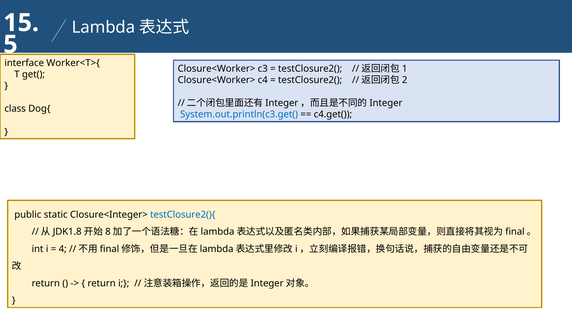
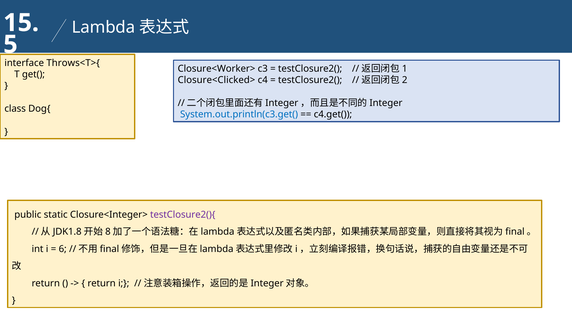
Worker<T>{: Worker<T>{ -> Throws<T>{ (73, 63)
Closure<Worker>: Closure<Worker> -> Closure<Clicked> (216, 80)
testClosure2(){ colour: blue -> purple (183, 214)
4: 4 -> 6 (63, 249)
